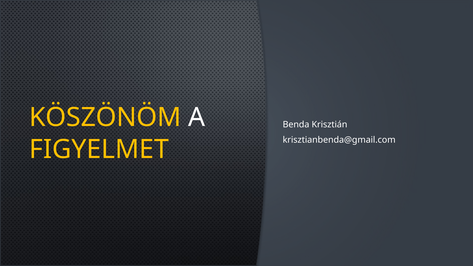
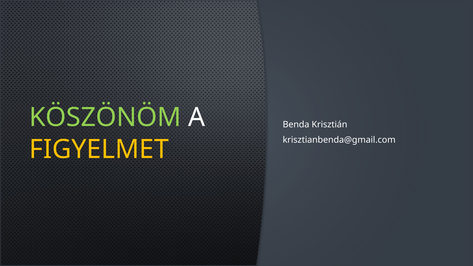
KÖSZÖNÖM colour: yellow -> light green (105, 118)
